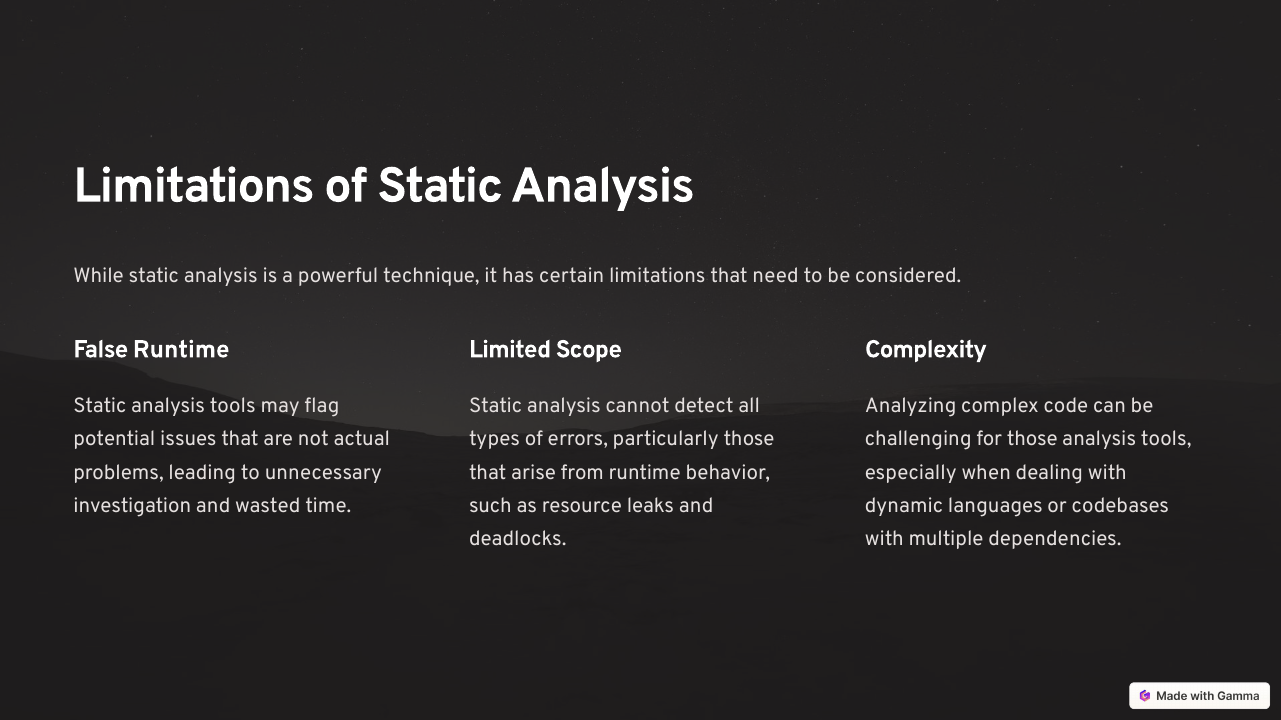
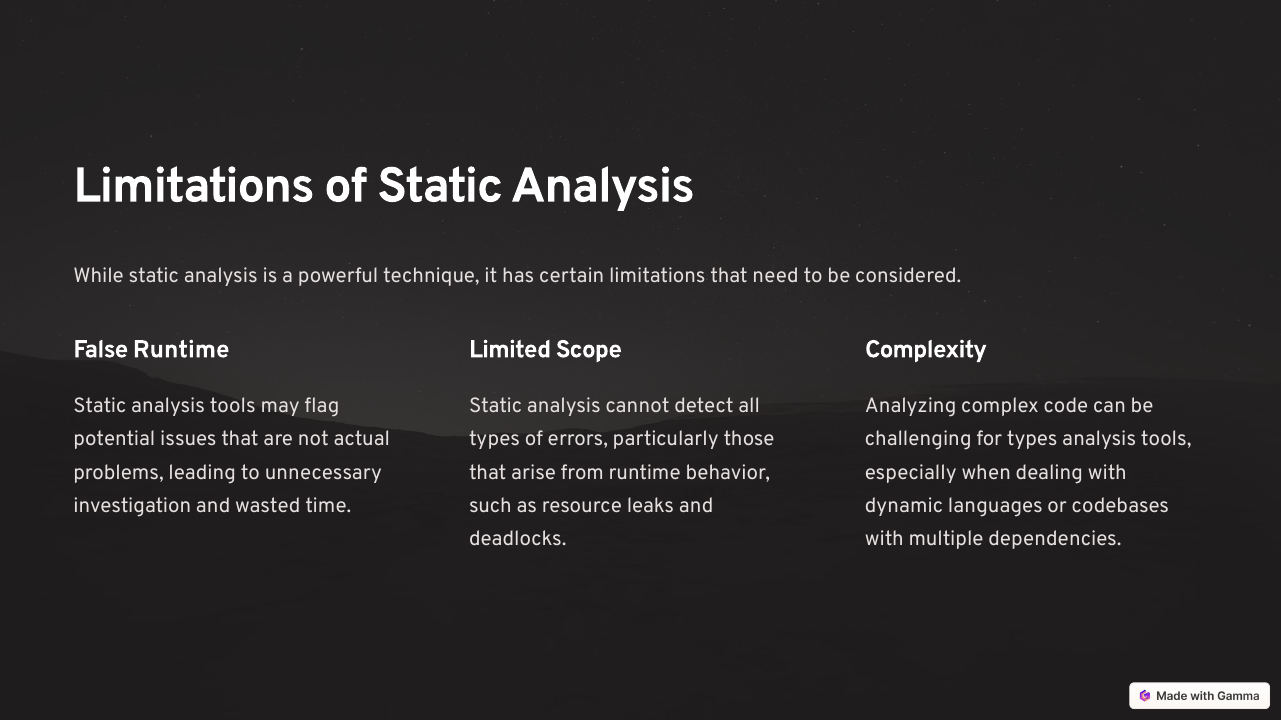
for those: those -> types (1032, 439)
